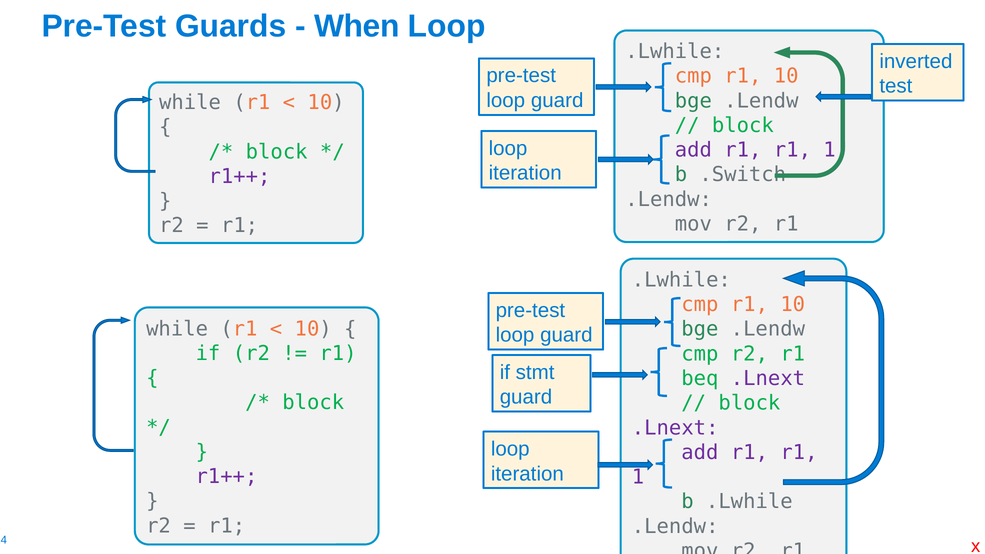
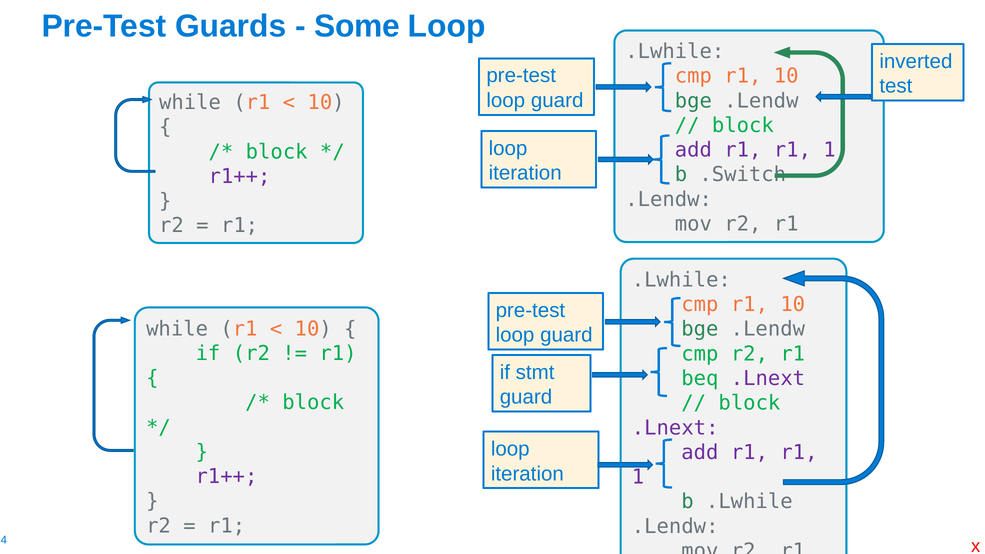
When: When -> Some (357, 26)
